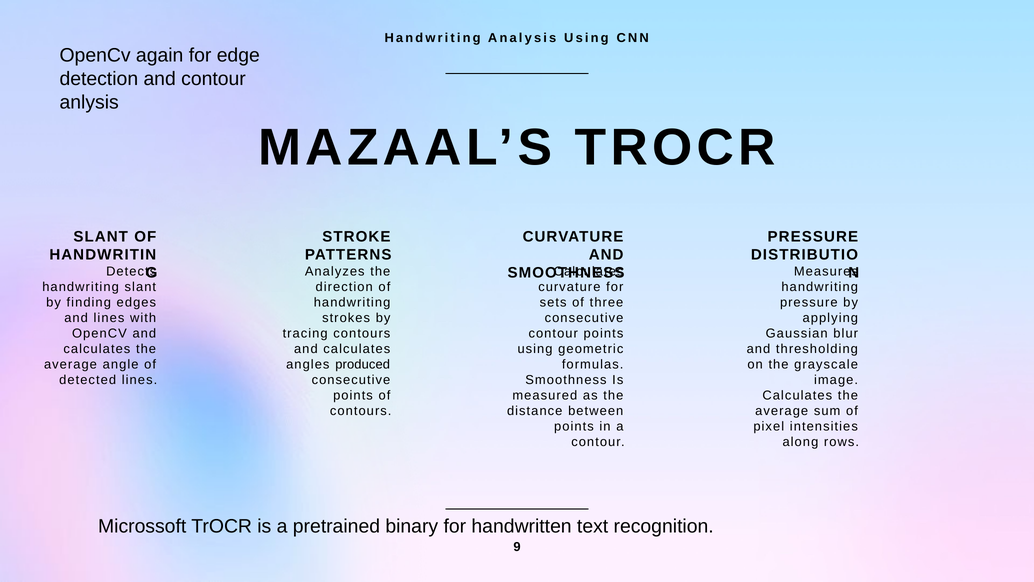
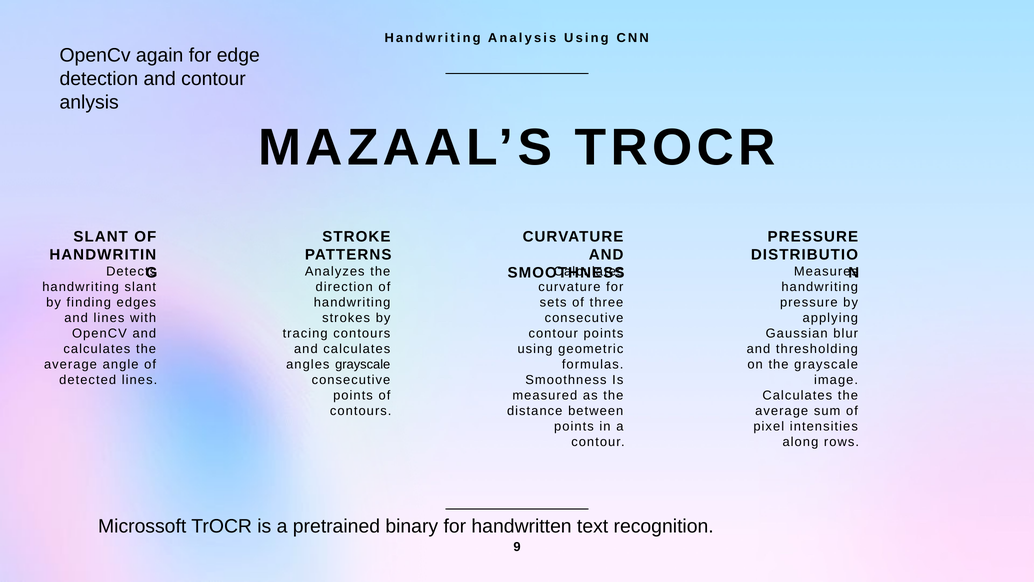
angles produced: produced -> grayscale (363, 364)
